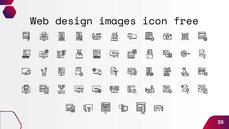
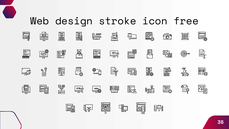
images: images -> stroke (118, 21)
